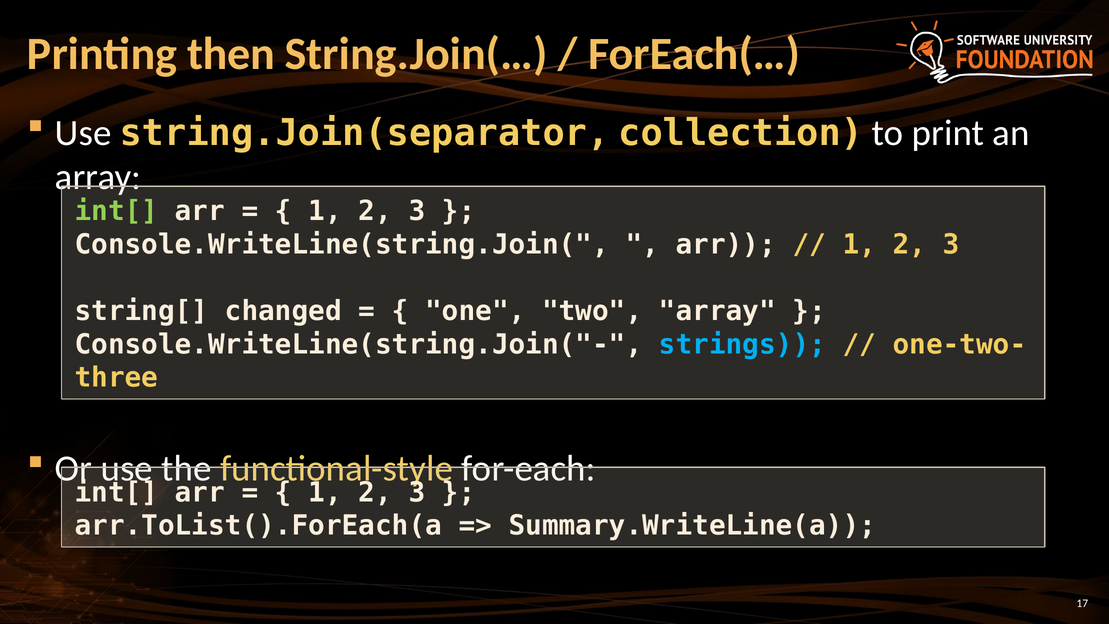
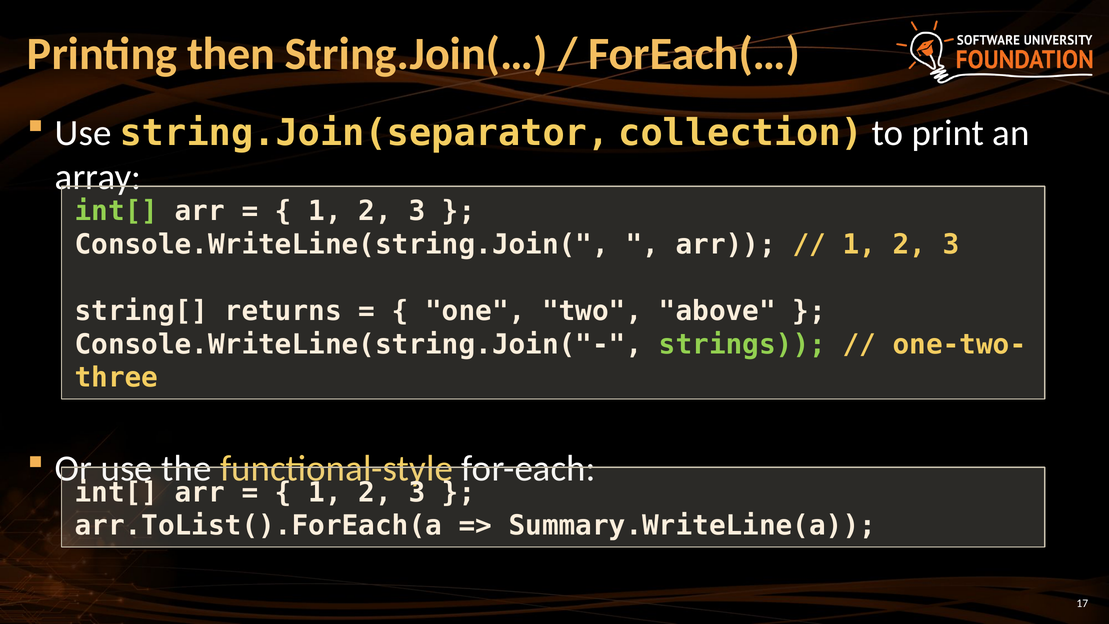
changed: changed -> returns (283, 311)
two array: array -> above (717, 311)
strings colour: light blue -> light green (742, 344)
